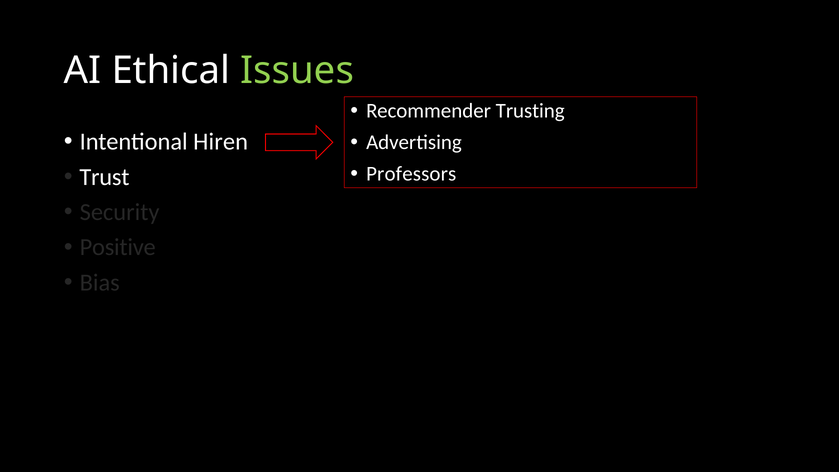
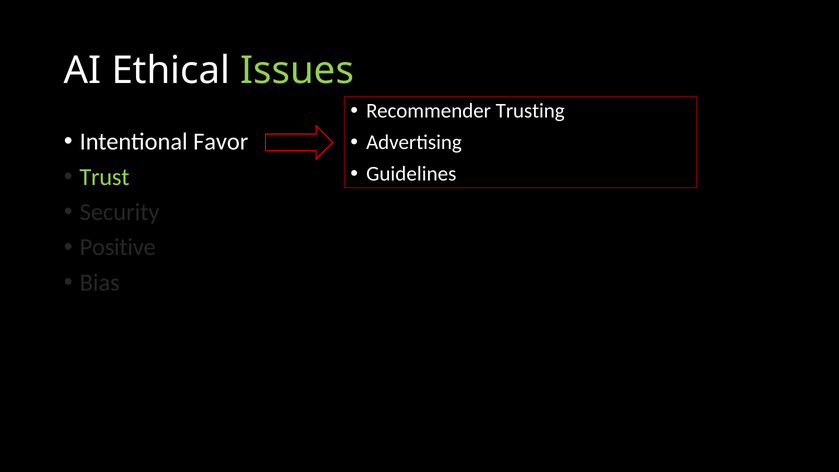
Hiren: Hiren -> Favor (221, 142)
Professors: Professors -> Guidelines (411, 174)
Trust colour: white -> light green (104, 177)
